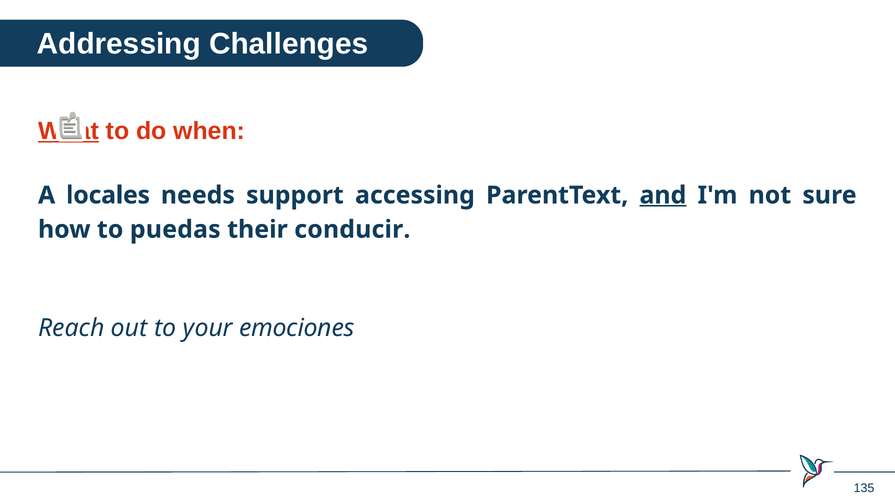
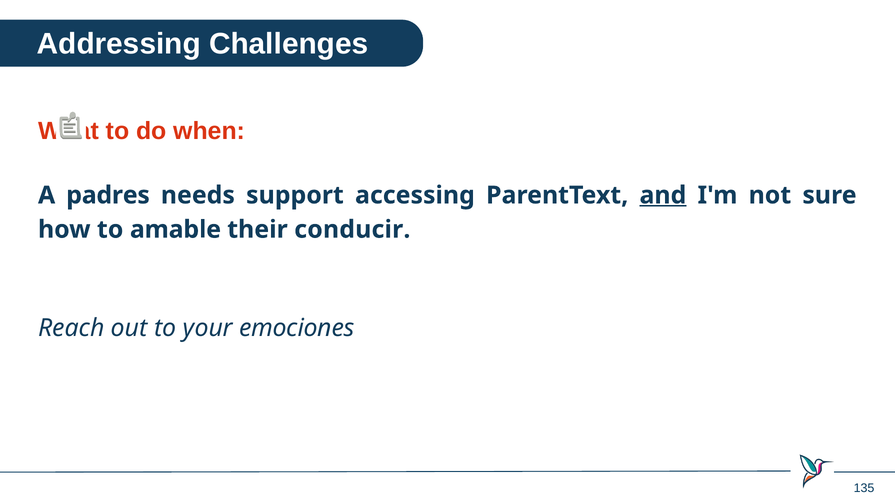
What underline: present -> none (68, 131)
locales: locales -> padres (108, 195)
puedas: puedas -> amable (175, 230)
